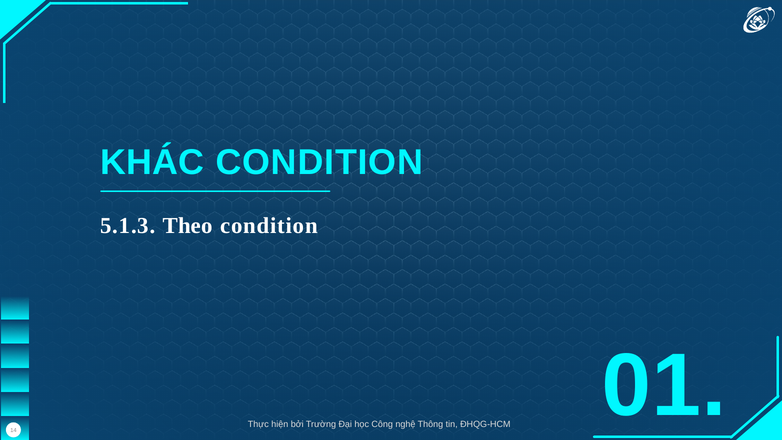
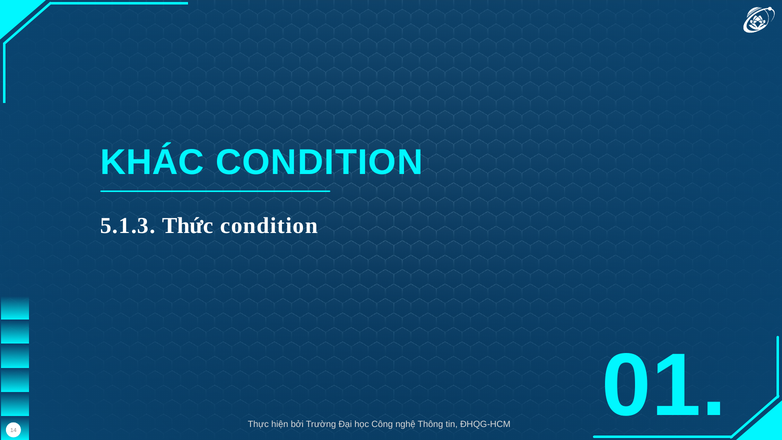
Theo: Theo -> Thức (188, 225)
